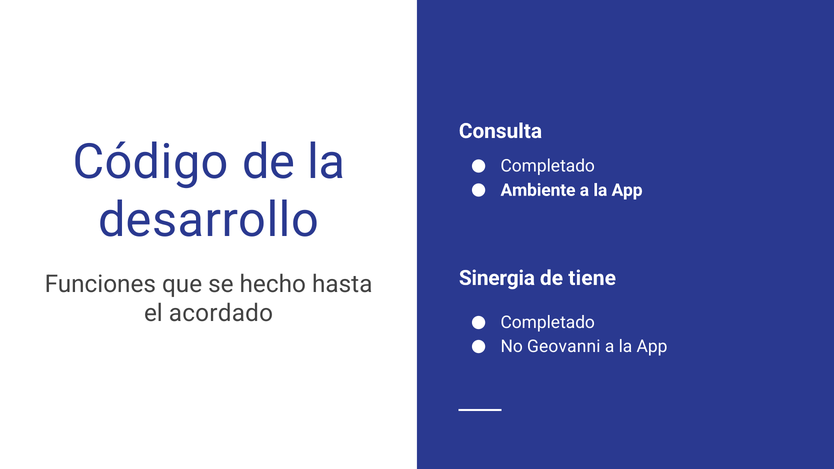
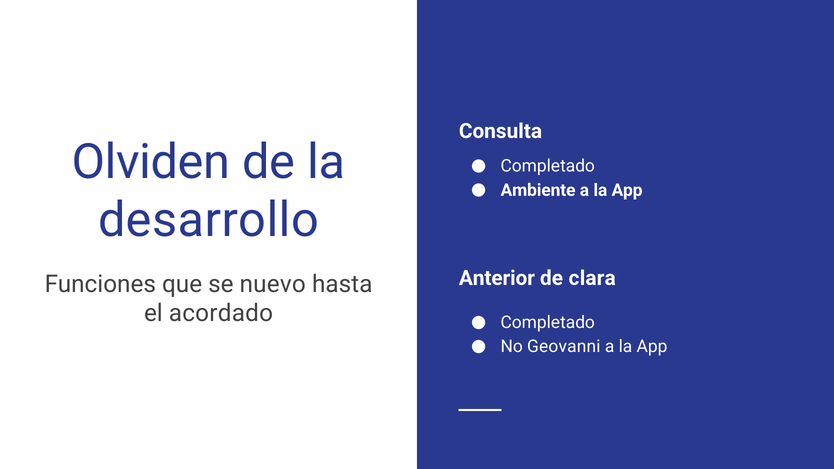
Código: Código -> Olviden (151, 162)
Sinergia: Sinergia -> Anterior (497, 278)
tiene: tiene -> clara (592, 278)
hecho: hecho -> nuevo (273, 284)
